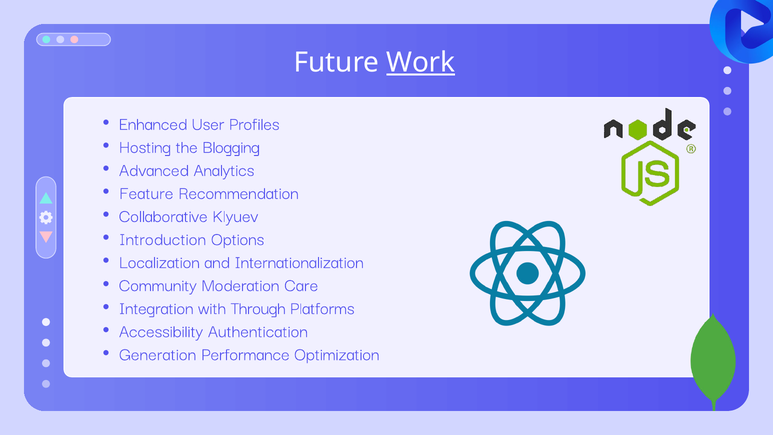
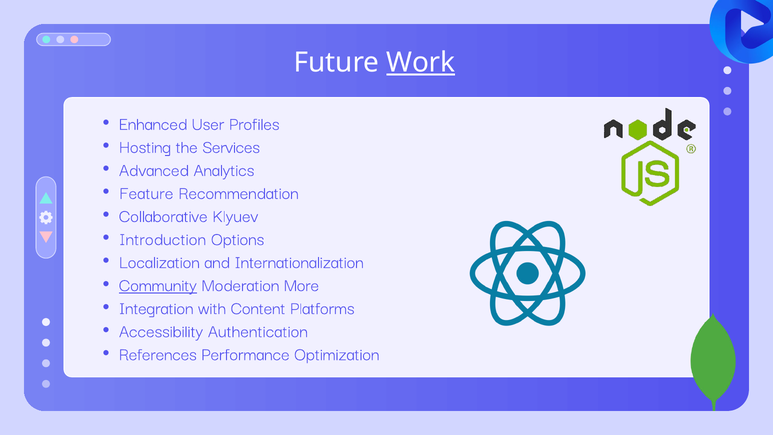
Blogging: Blogging -> Services (231, 146)
Community underline: none -> present (158, 285)
Care: Care -> More (302, 285)
Through: Through -> Content (258, 308)
Generation: Generation -> References (158, 354)
